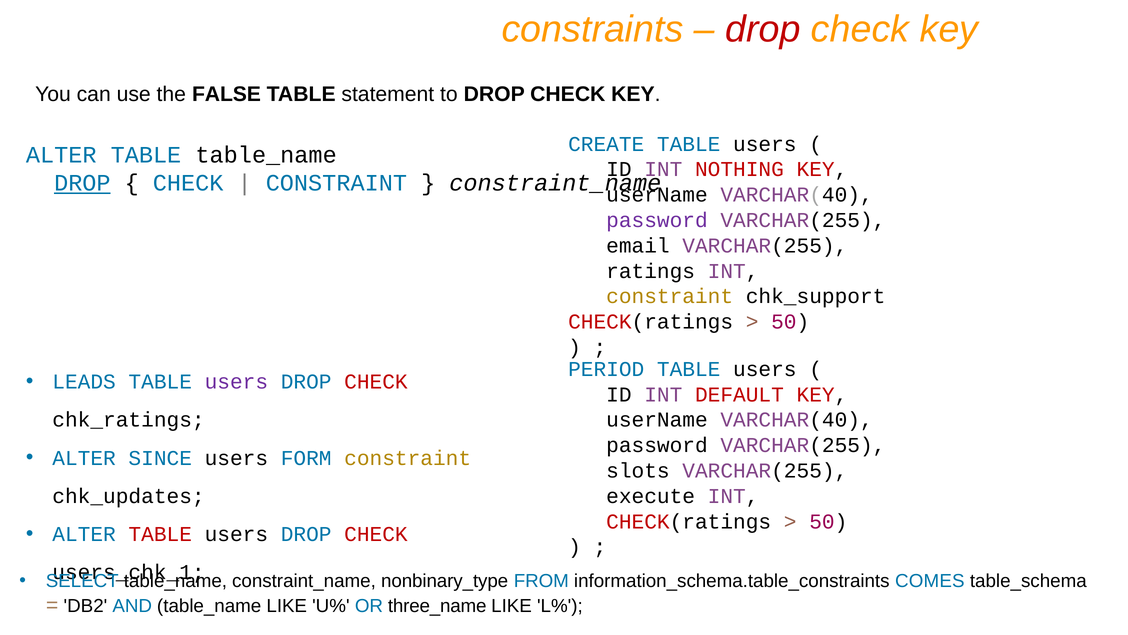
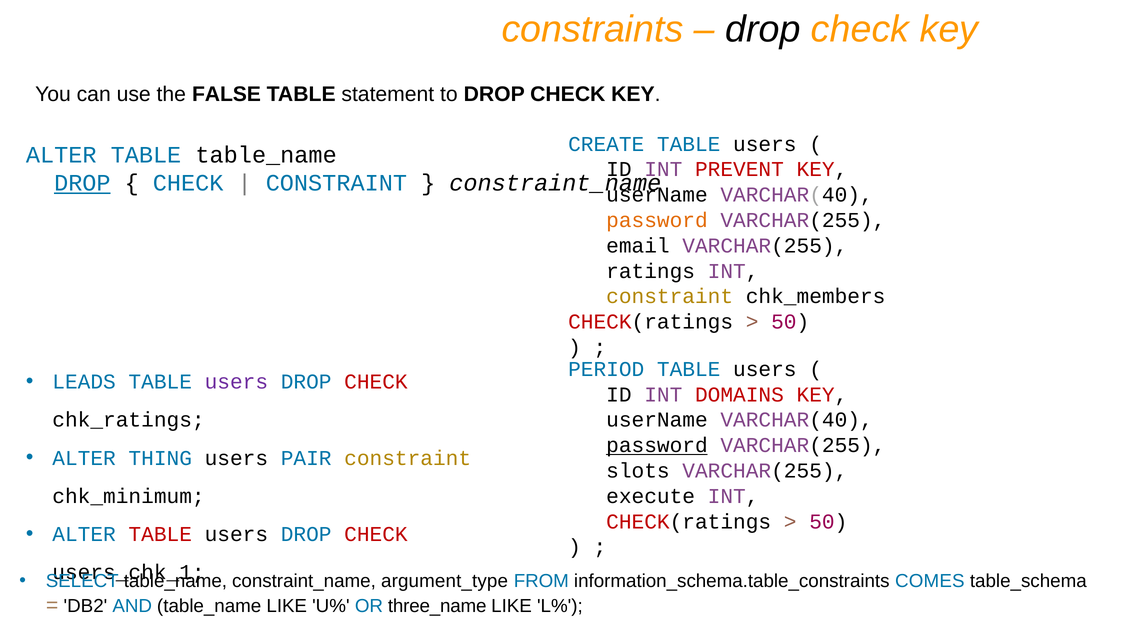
drop colour: red -> black (763, 29)
NOTHING: NOTHING -> PREVENT (739, 169)
password colour: purple -> orange (657, 220)
chk_support: chk_support -> chk_members (816, 296)
DEFAULT: DEFAULT -> DOMAINS (739, 394)
password underline: none -> present (657, 445)
SINCE: SINCE -> THING (160, 458)
FORM: FORM -> PAIR (306, 458)
chk_updates: chk_updates -> chk_minimum (128, 496)
nonbinary_type: nonbinary_type -> argument_type (445, 580)
